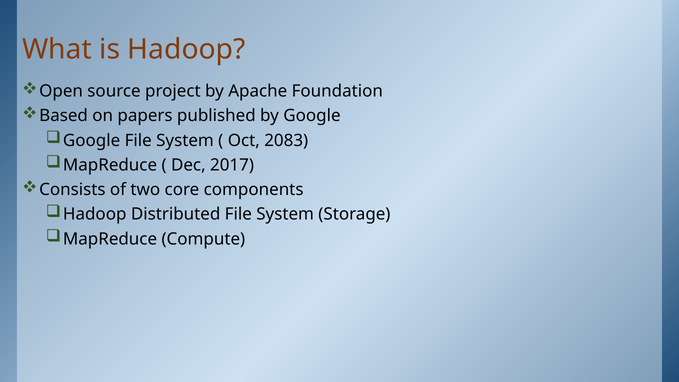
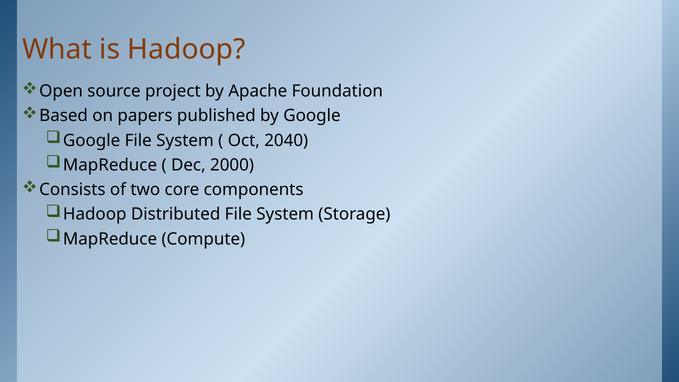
2083: 2083 -> 2040 (286, 140)
2017: 2017 -> 2000 (232, 165)
